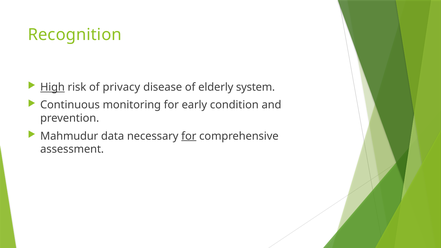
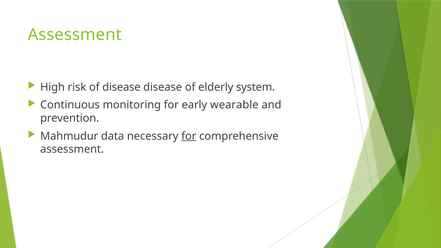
Recognition: Recognition -> Assessment (75, 35)
High underline: present -> none (53, 87)
of privacy: privacy -> disease (121, 87)
condition: condition -> wearable (234, 105)
